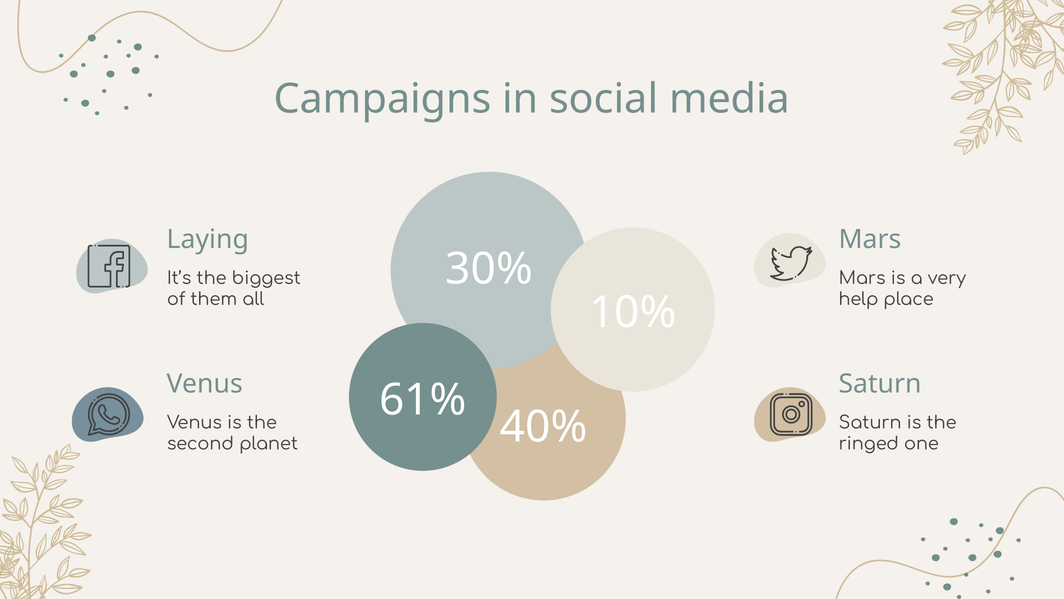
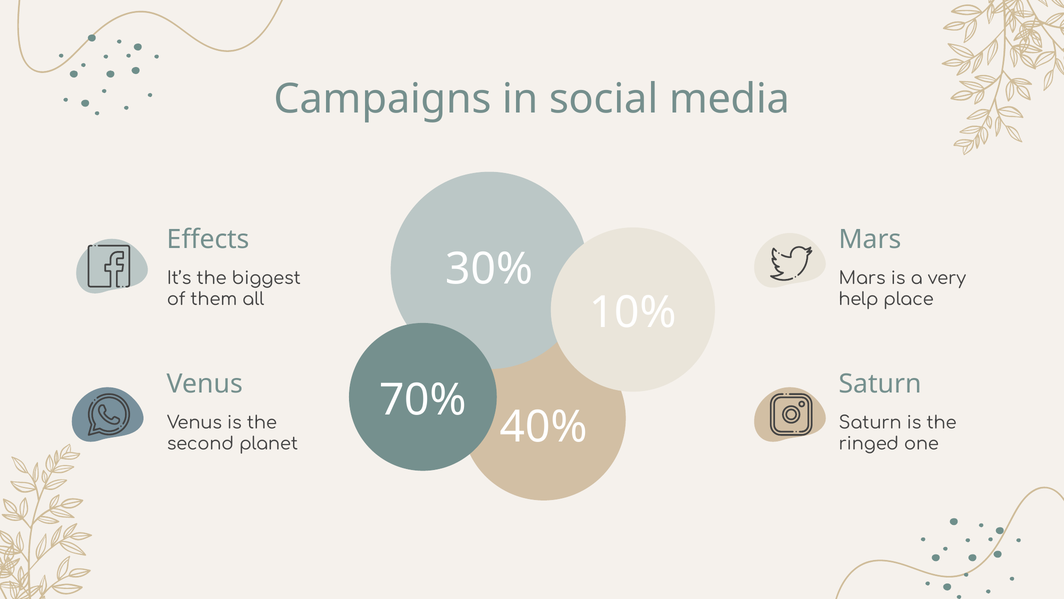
Laying: Laying -> Effects (208, 239)
61%: 61% -> 70% (423, 400)
